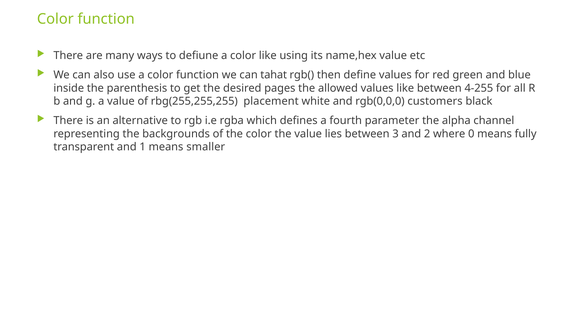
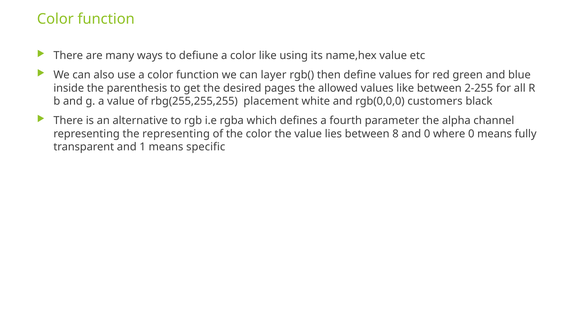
tahat: tahat -> layer (274, 75)
4-255: 4-255 -> 2-255 (479, 88)
the backgrounds: backgrounds -> representing (176, 134)
3: 3 -> 8 (396, 134)
and 2: 2 -> 0 (427, 134)
smaller: smaller -> specific (206, 147)
